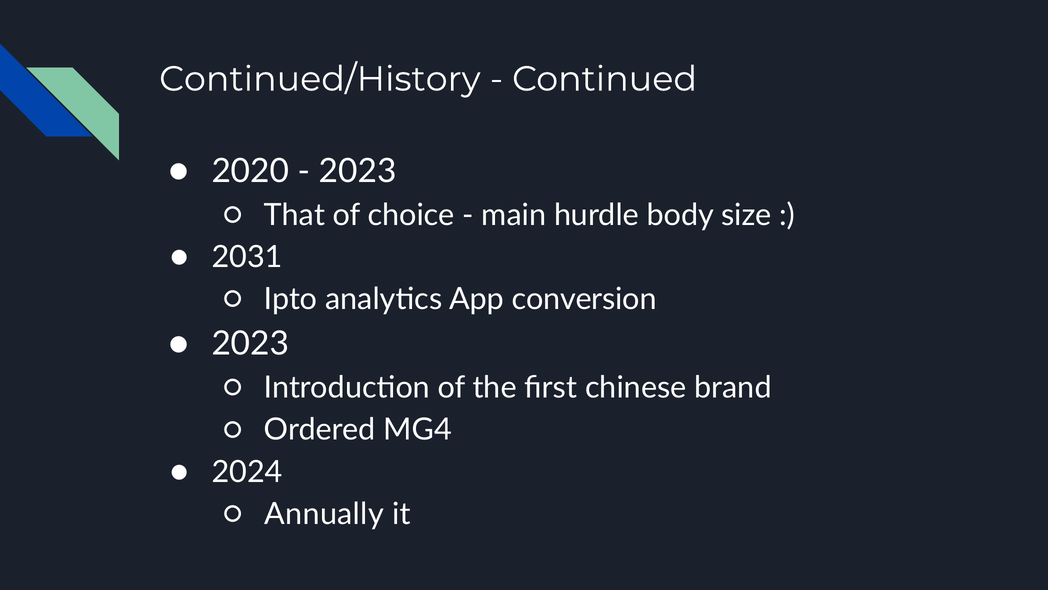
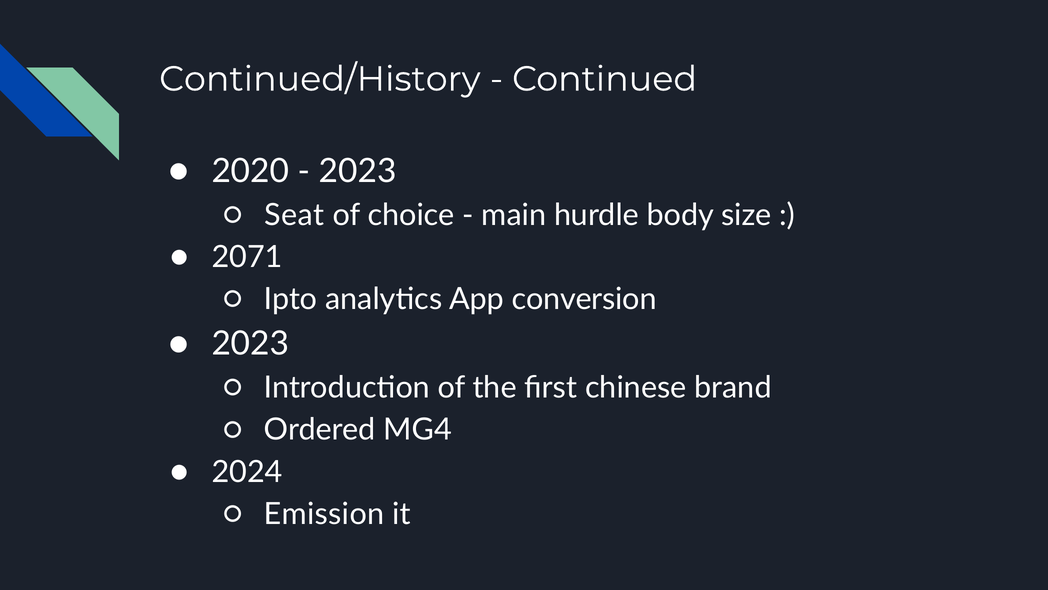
That: That -> Seat (294, 215)
2031: 2031 -> 2071 (247, 257)
Annually: Annually -> Emission (324, 514)
